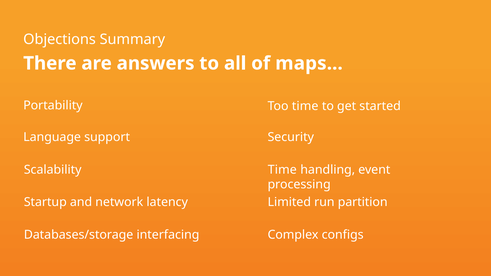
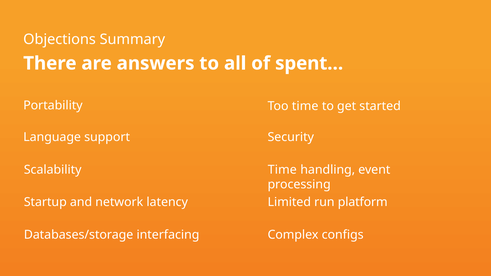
maps…: maps… -> spent… (309, 63)
partition: partition -> platform (363, 202)
